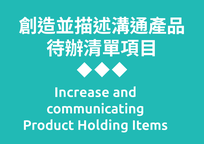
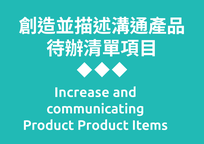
Product Holding: Holding -> Product (103, 125)
